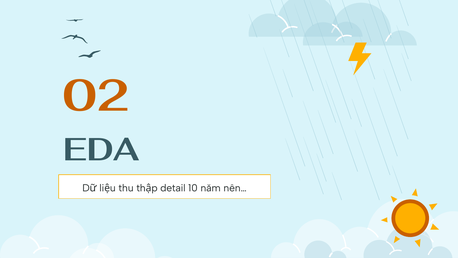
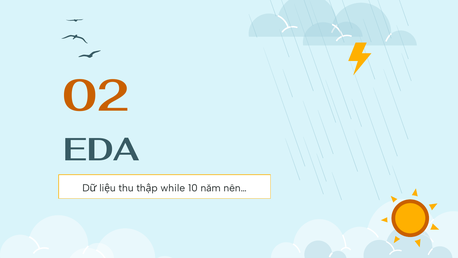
detail: detail -> while (173, 188)
